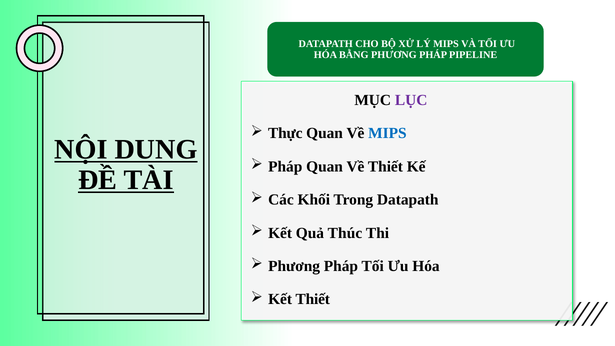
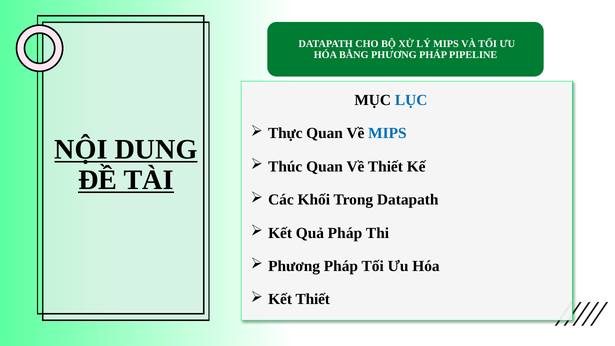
LỤC colour: purple -> blue (411, 100)
Pháp: Pháp -> Thúc (285, 167)
Quả Thúc: Thúc -> Pháp (345, 233)
